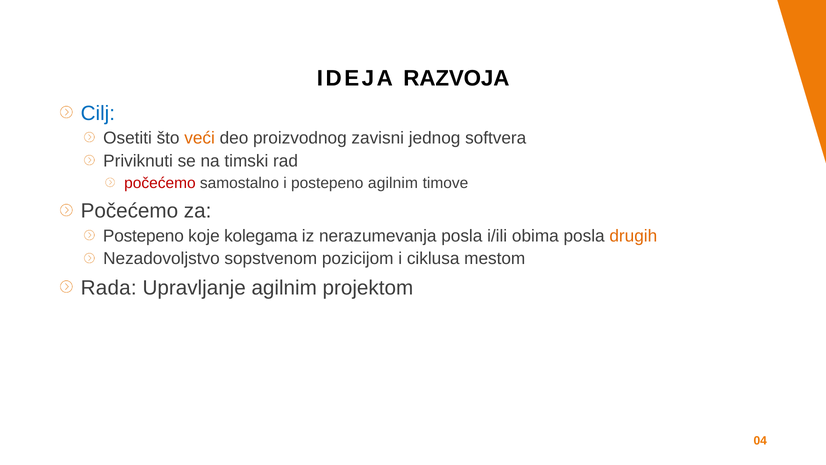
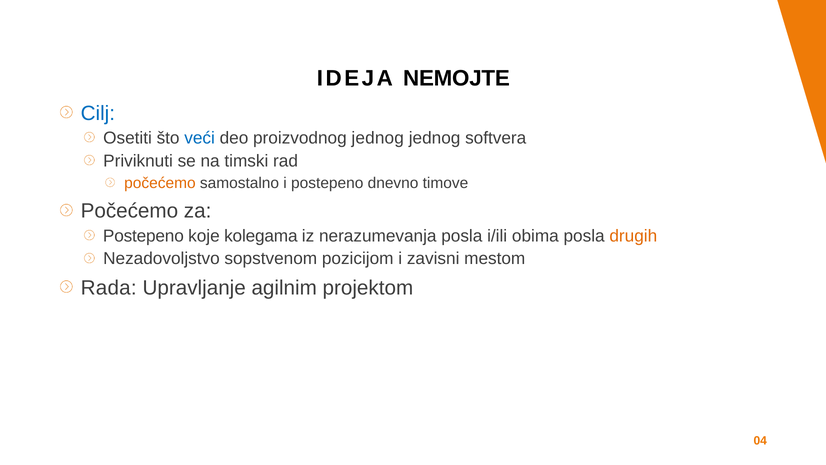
RAZVOJA: RAZVOJA -> NEMOJTE (456, 78)
veći colour: orange -> blue (200, 138)
proizvodnog zavisni: zavisni -> jednog (378, 138)
počećemo colour: red -> orange (160, 183)
postepeno agilnim: agilnim -> dnevno (393, 183)
ciklusa: ciklusa -> zavisni (433, 259)
